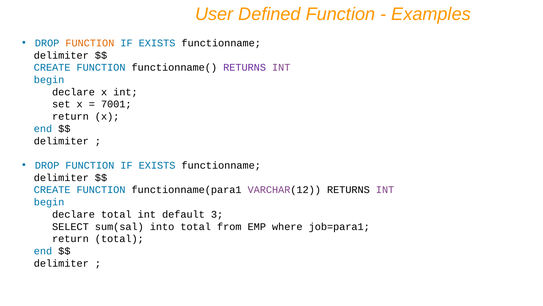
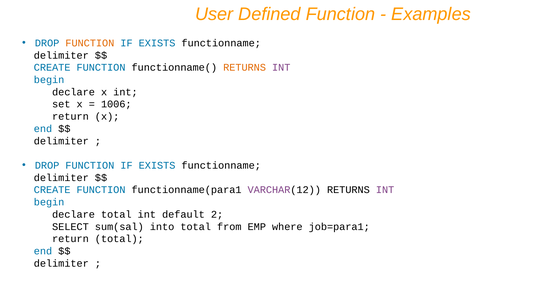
RETURNS colour: purple -> orange (245, 67)
7001: 7001 -> 1006 (116, 104)
3: 3 -> 2 (217, 214)
